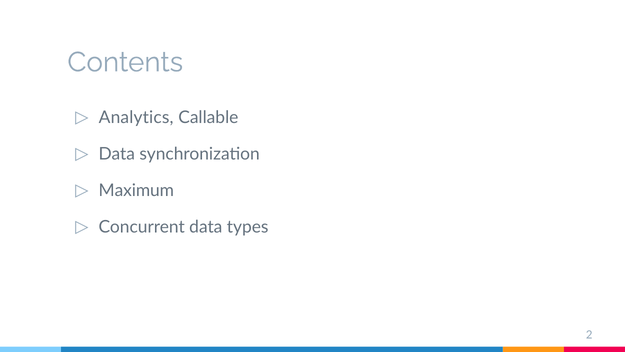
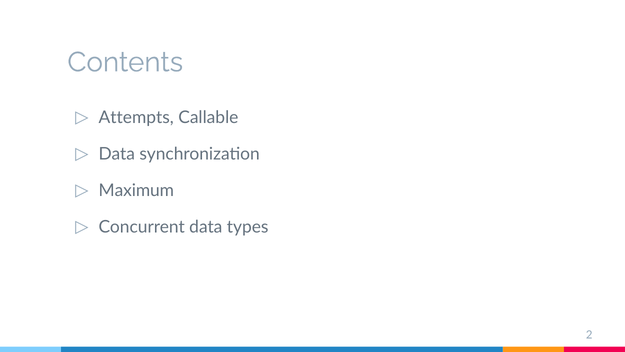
Analytics: Analytics -> Attempts (136, 117)
